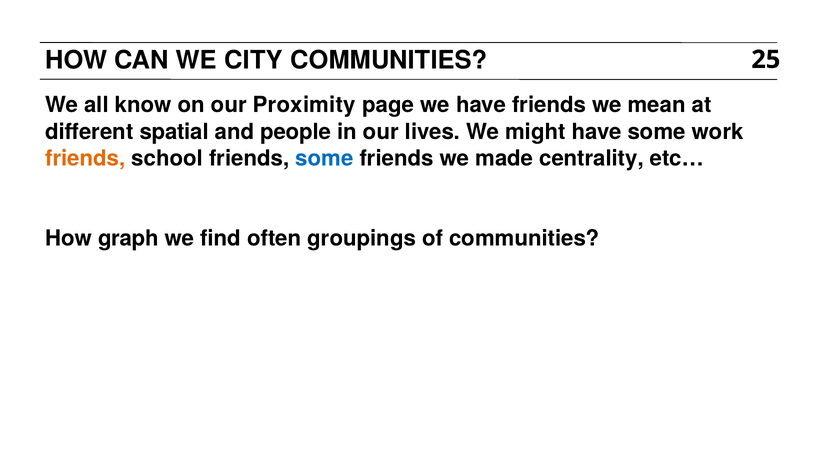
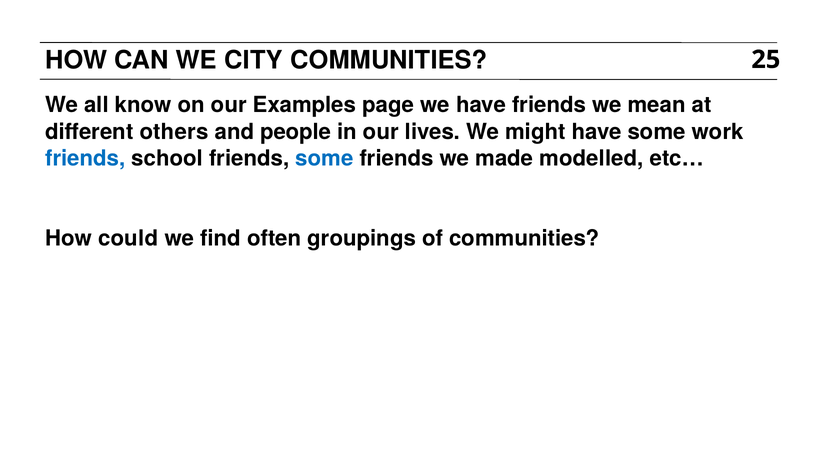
Proximity: Proximity -> Examples (304, 105)
spatial: spatial -> others (174, 132)
friends colour: orange -> blue (85, 158)
centrality: centrality -> modelled (591, 158)
graph: graph -> could (128, 238)
